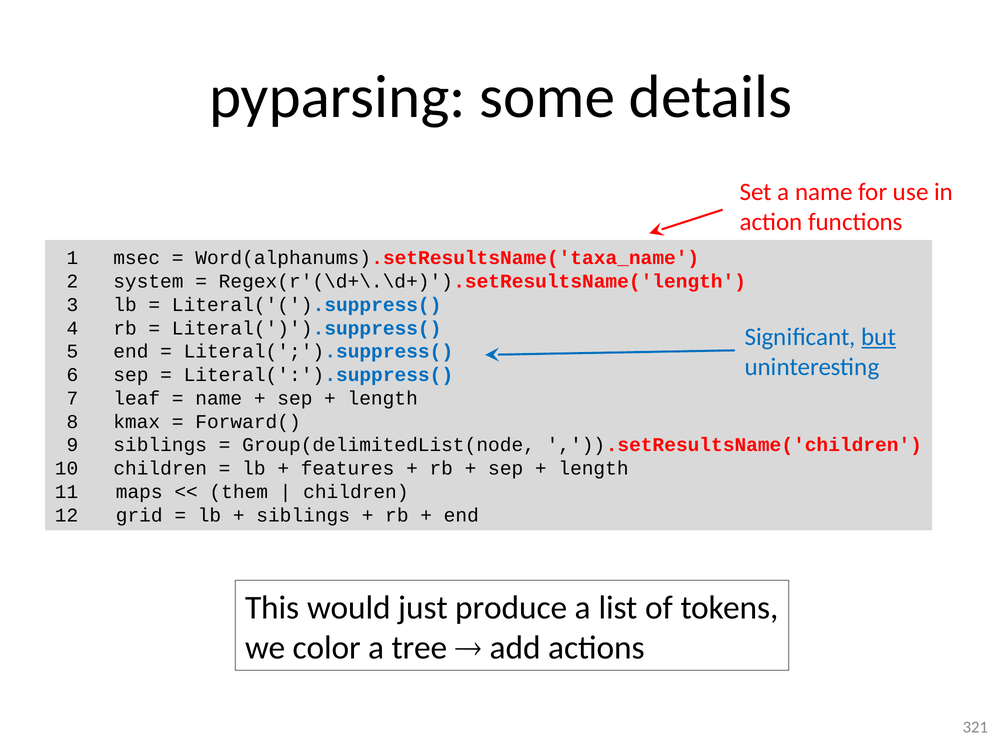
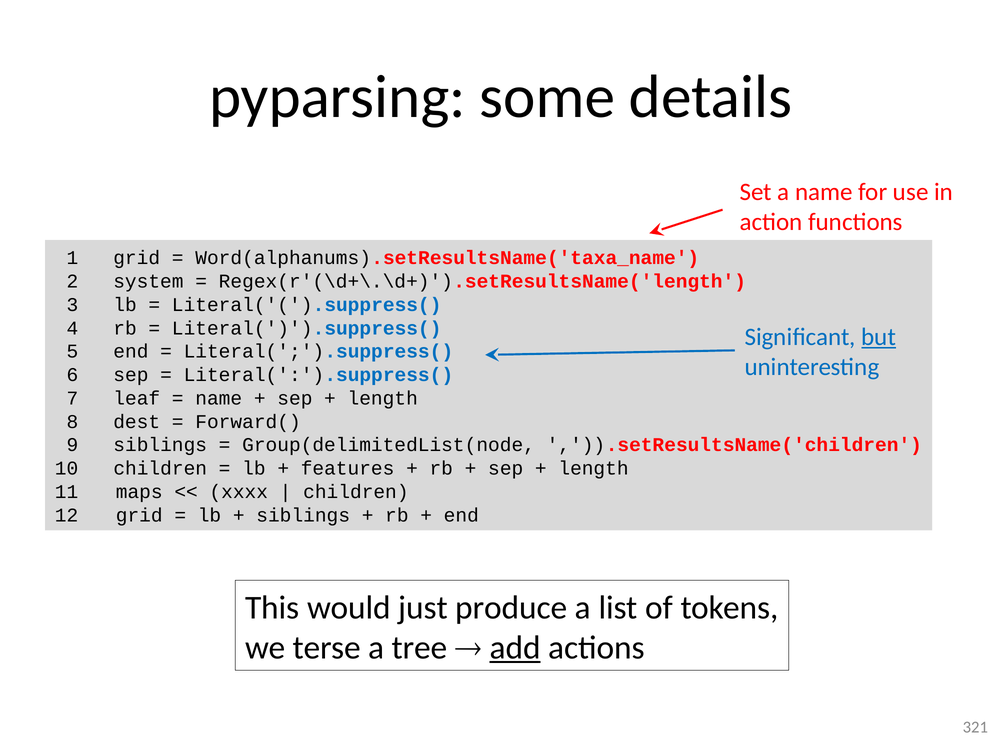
1 msec: msec -> grid (137, 258)
kmax: kmax -> dest (137, 422)
them: them -> xxxx (239, 492)
color: color -> terse (327, 648)
add underline: none -> present (515, 648)
